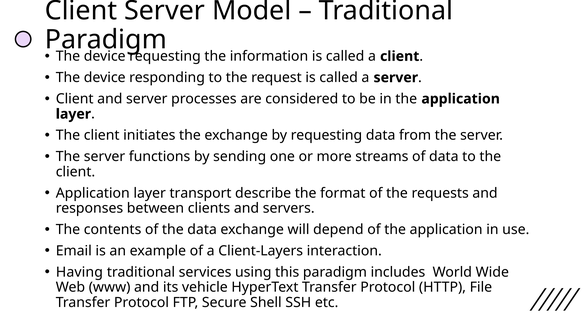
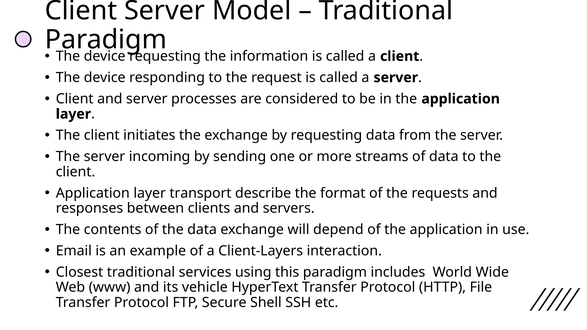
functions: functions -> incoming (160, 157)
Having: Having -> Closest (79, 272)
